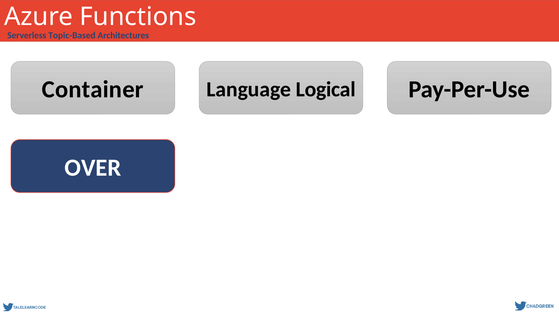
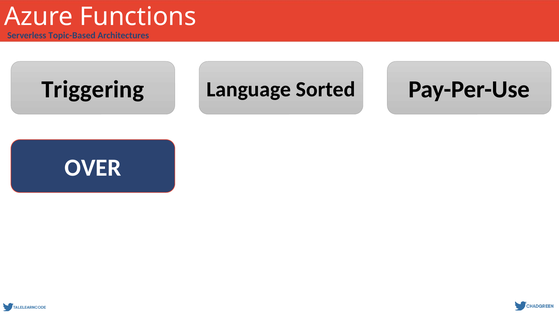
Container: Container -> Triggering (93, 89)
Logical: Logical -> Sorted (326, 89)
